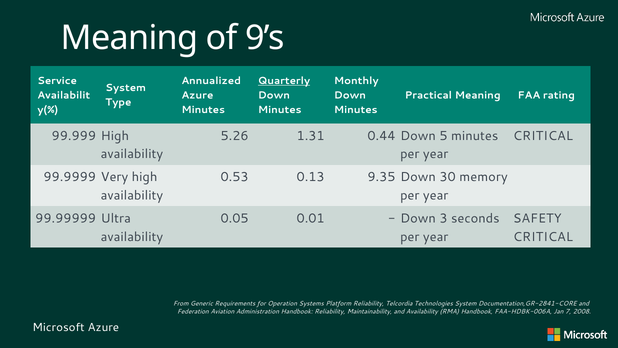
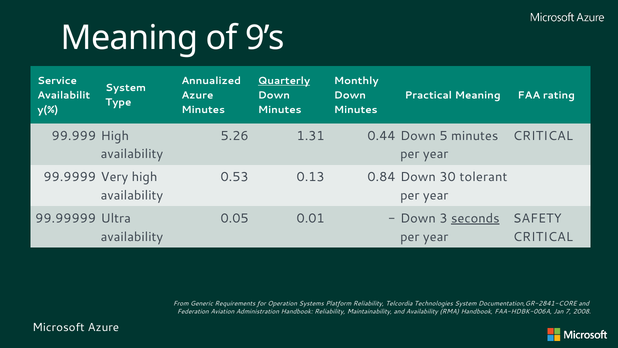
9.35: 9.35 -> 0.84 (381, 177)
memory: memory -> tolerant (483, 177)
seconds underline: none -> present (475, 218)
